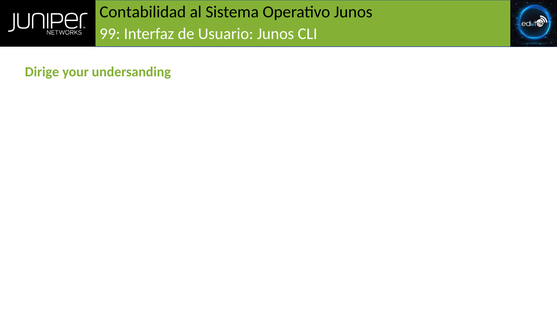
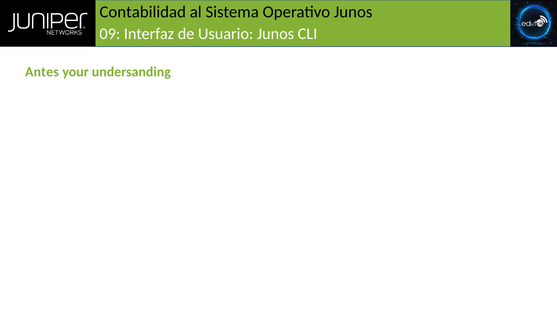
99: 99 -> 09 (110, 34)
Dirige: Dirige -> Antes (42, 72)
